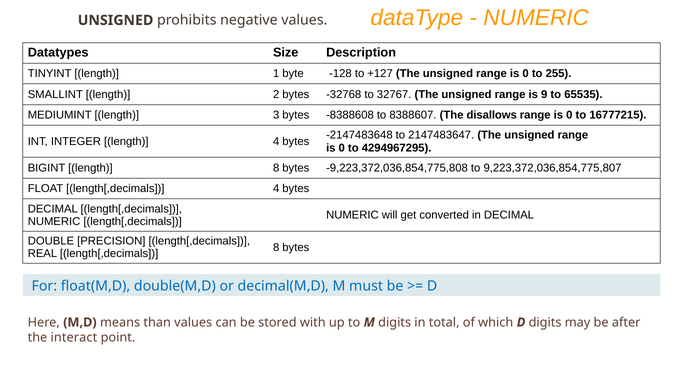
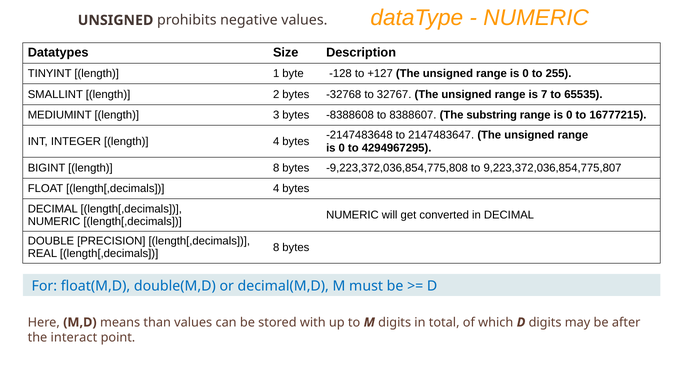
9: 9 -> 7 (544, 94)
disallows: disallows -> substring (492, 115)
